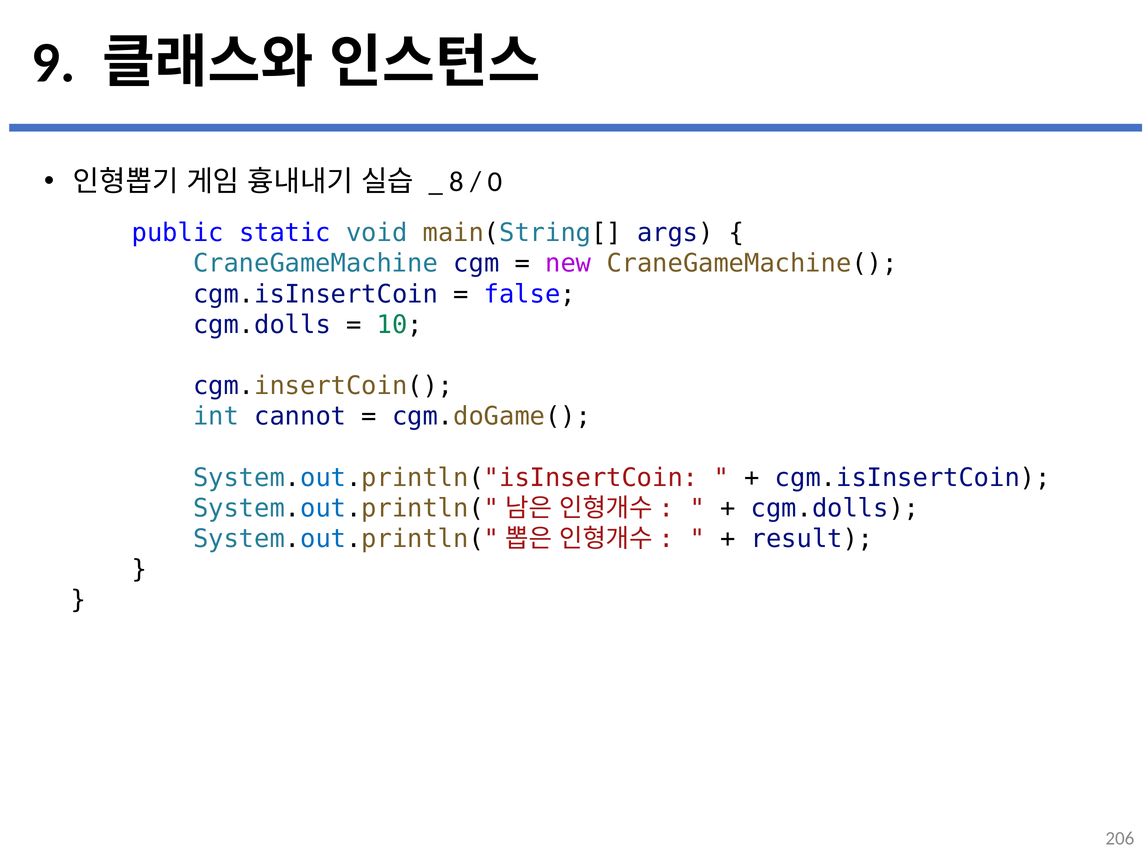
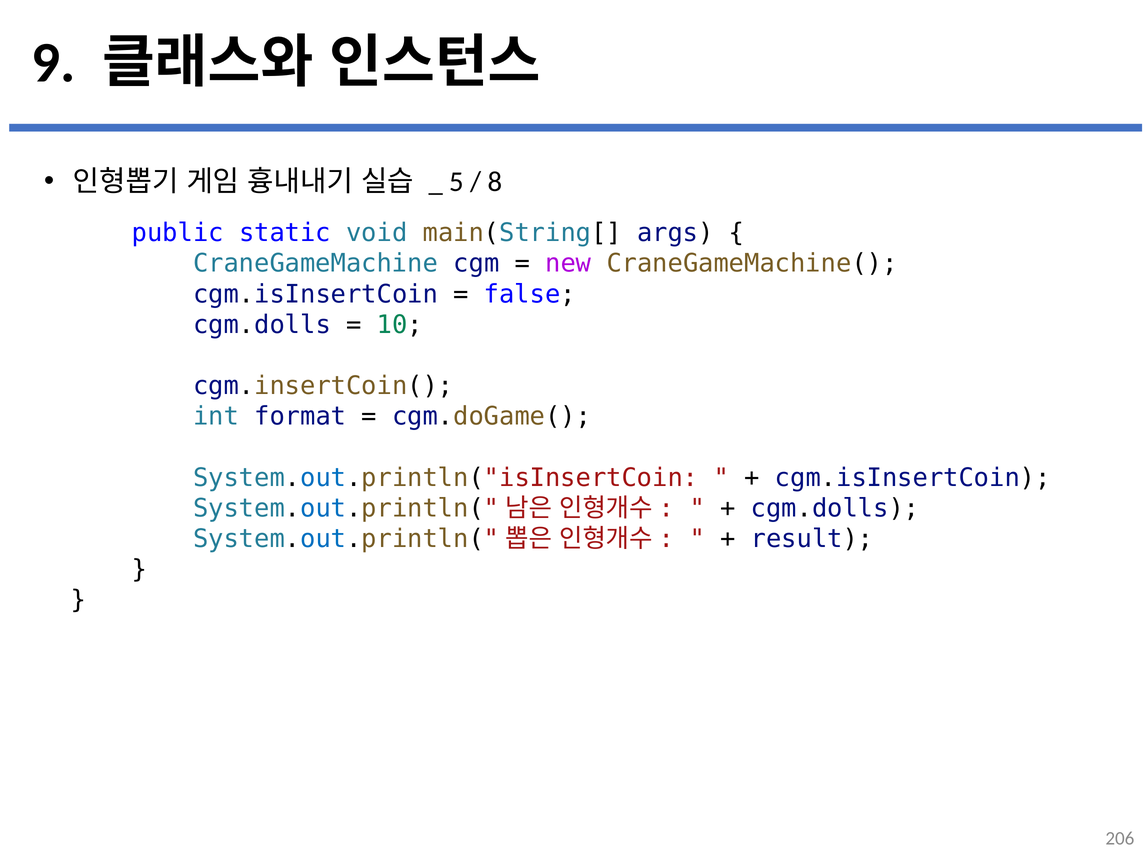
8: 8 -> 5 (457, 182)
0: 0 -> 8 (495, 182)
cannot: cannot -> format (300, 416)
